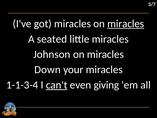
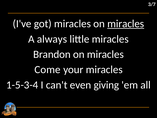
seated: seated -> always (52, 39)
Johnson: Johnson -> Brandon (52, 54)
Down: Down -> Come (48, 69)
1-1-3-4: 1-1-3-4 -> 1-5-3-4 (22, 85)
can't underline: present -> none (57, 85)
